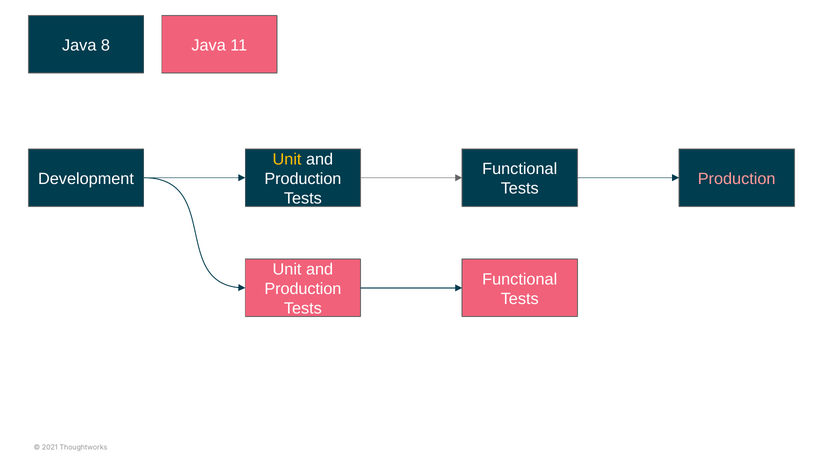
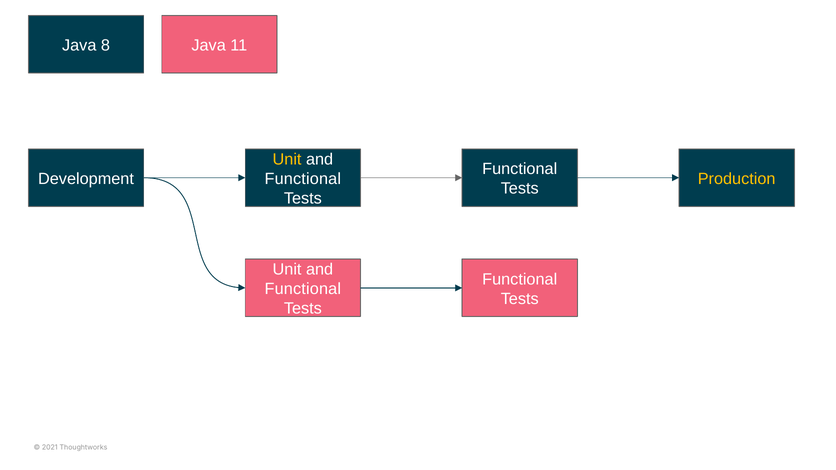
Production: Production -> Functional (303, 179)
Production colour: pink -> yellow (737, 179)
Production: Production -> Functional (303, 289)
